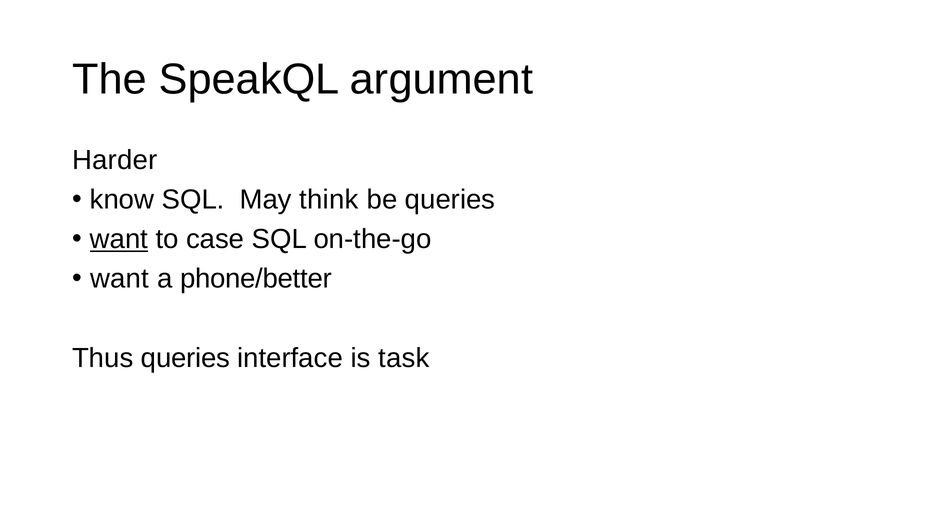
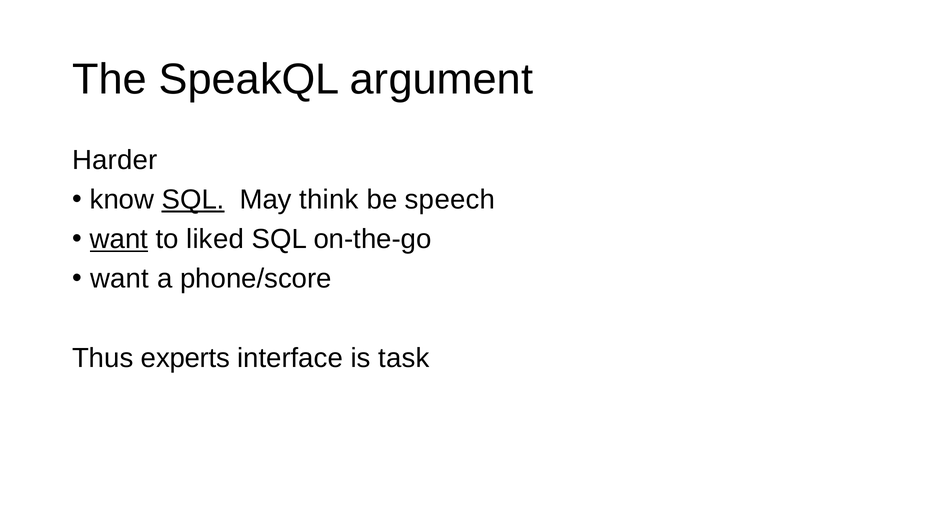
SQL underline: none -> present (193, 200)
be queries: queries -> speech (450, 200)
case: case -> liked (215, 239)
phone/better: phone/better -> phone/score (256, 279)
Thus queries: queries -> experts (185, 358)
